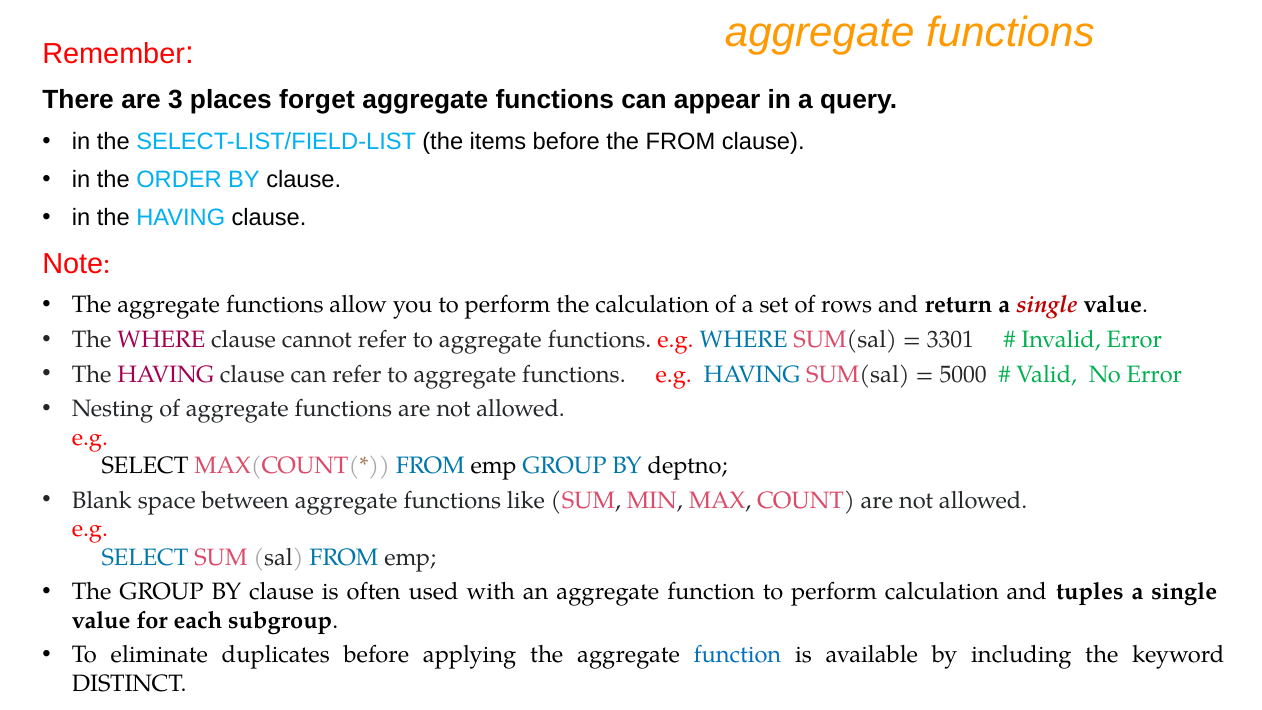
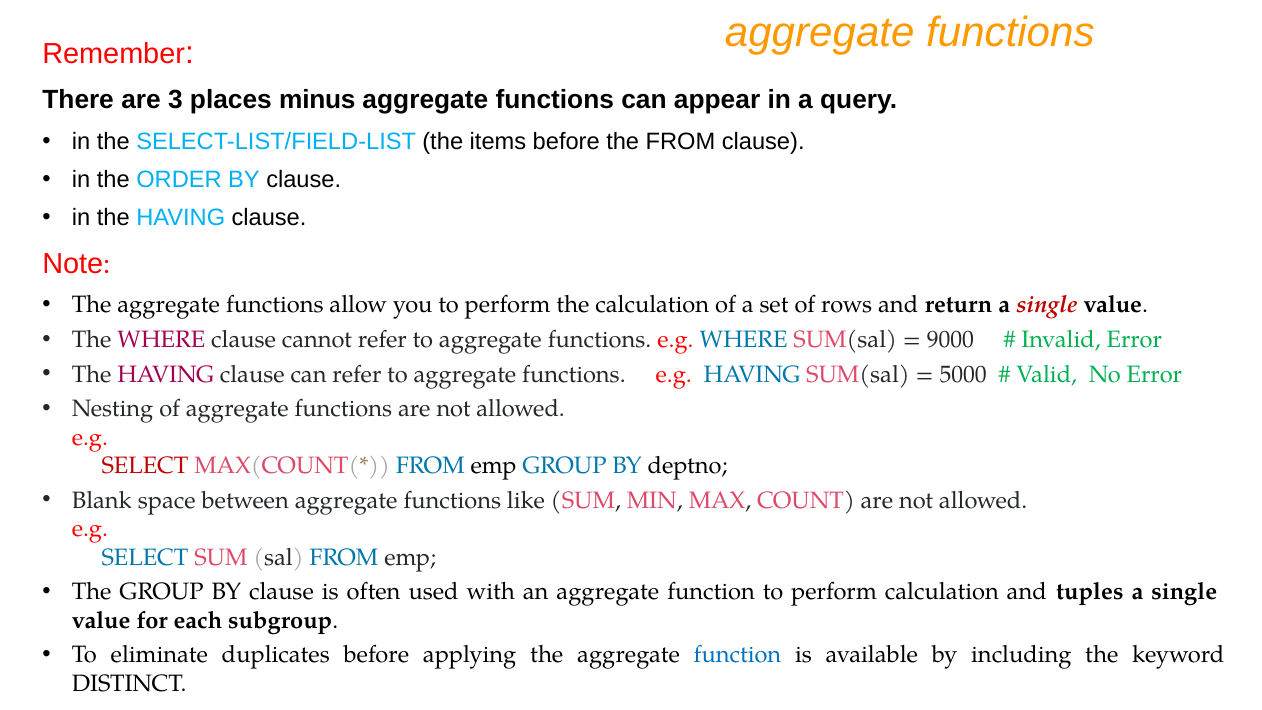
forget: forget -> minus (317, 100)
3301: 3301 -> 9000 (950, 339)
SELECT colour: black -> red (145, 466)
